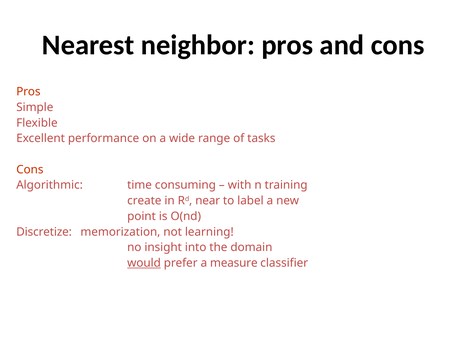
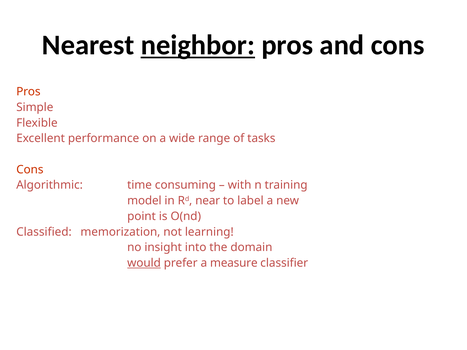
neighbor underline: none -> present (198, 45)
create: create -> model (144, 201)
Discretize: Discretize -> Classified (44, 232)
